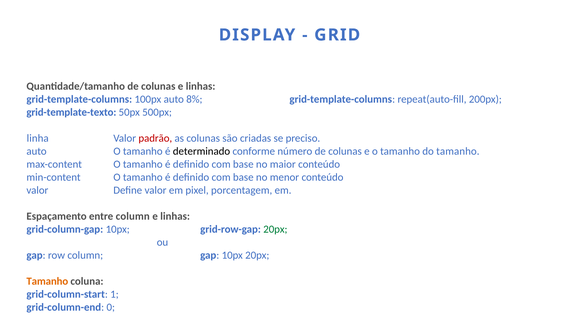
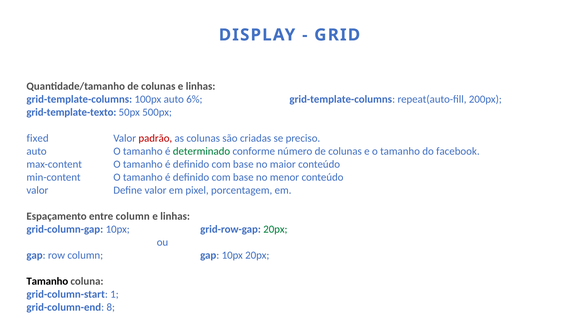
8%: 8% -> 6% (194, 99)
linha: linha -> fixed (38, 138)
determinado colour: black -> green (201, 151)
do tamanho: tamanho -> facebook (458, 151)
Tamanho colour: orange -> black (47, 282)
0: 0 -> 8 (111, 308)
